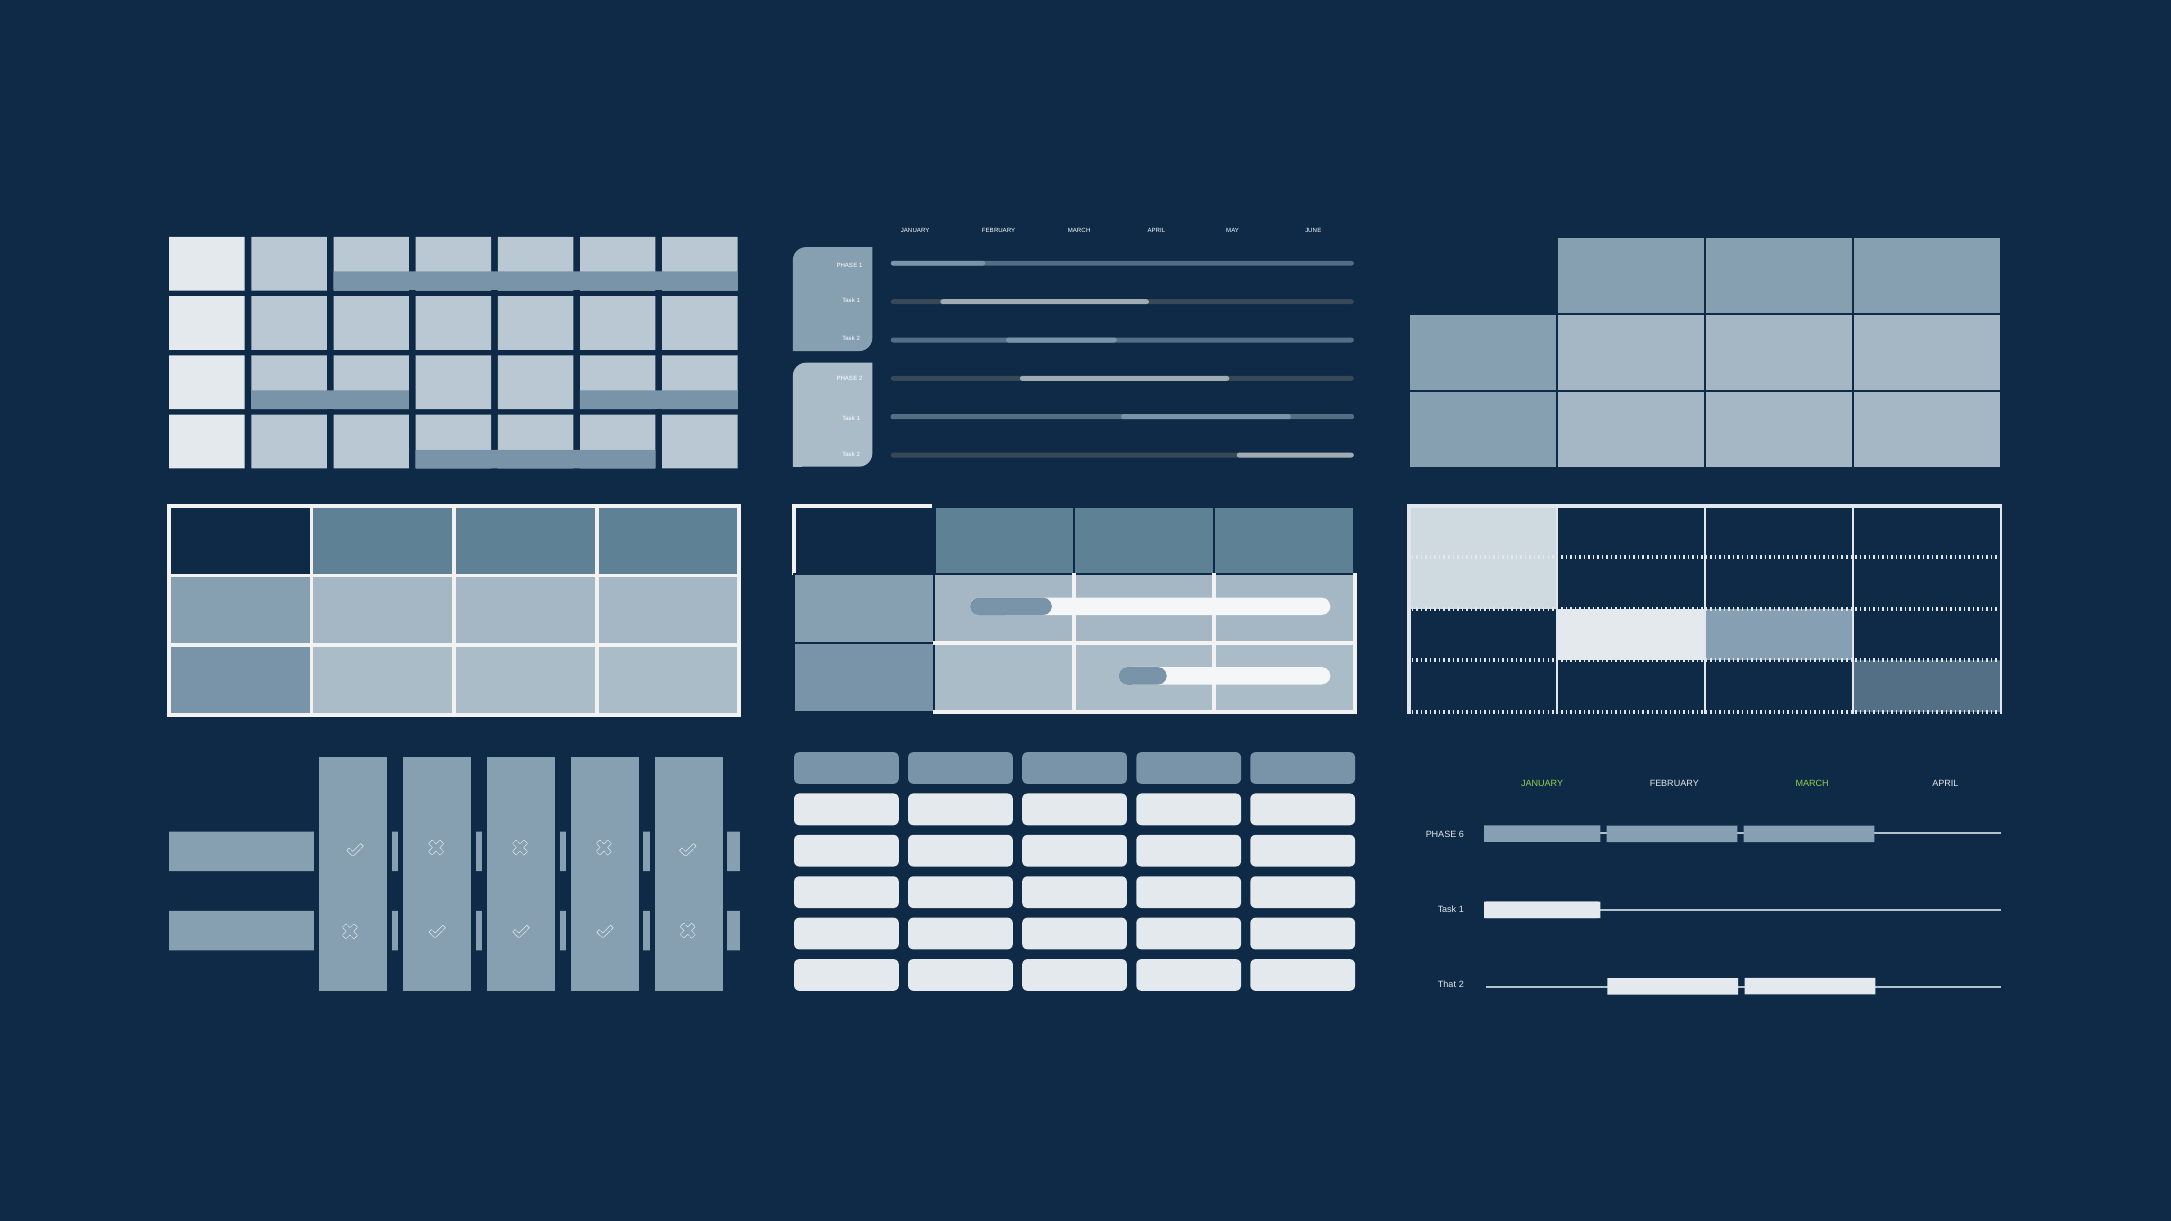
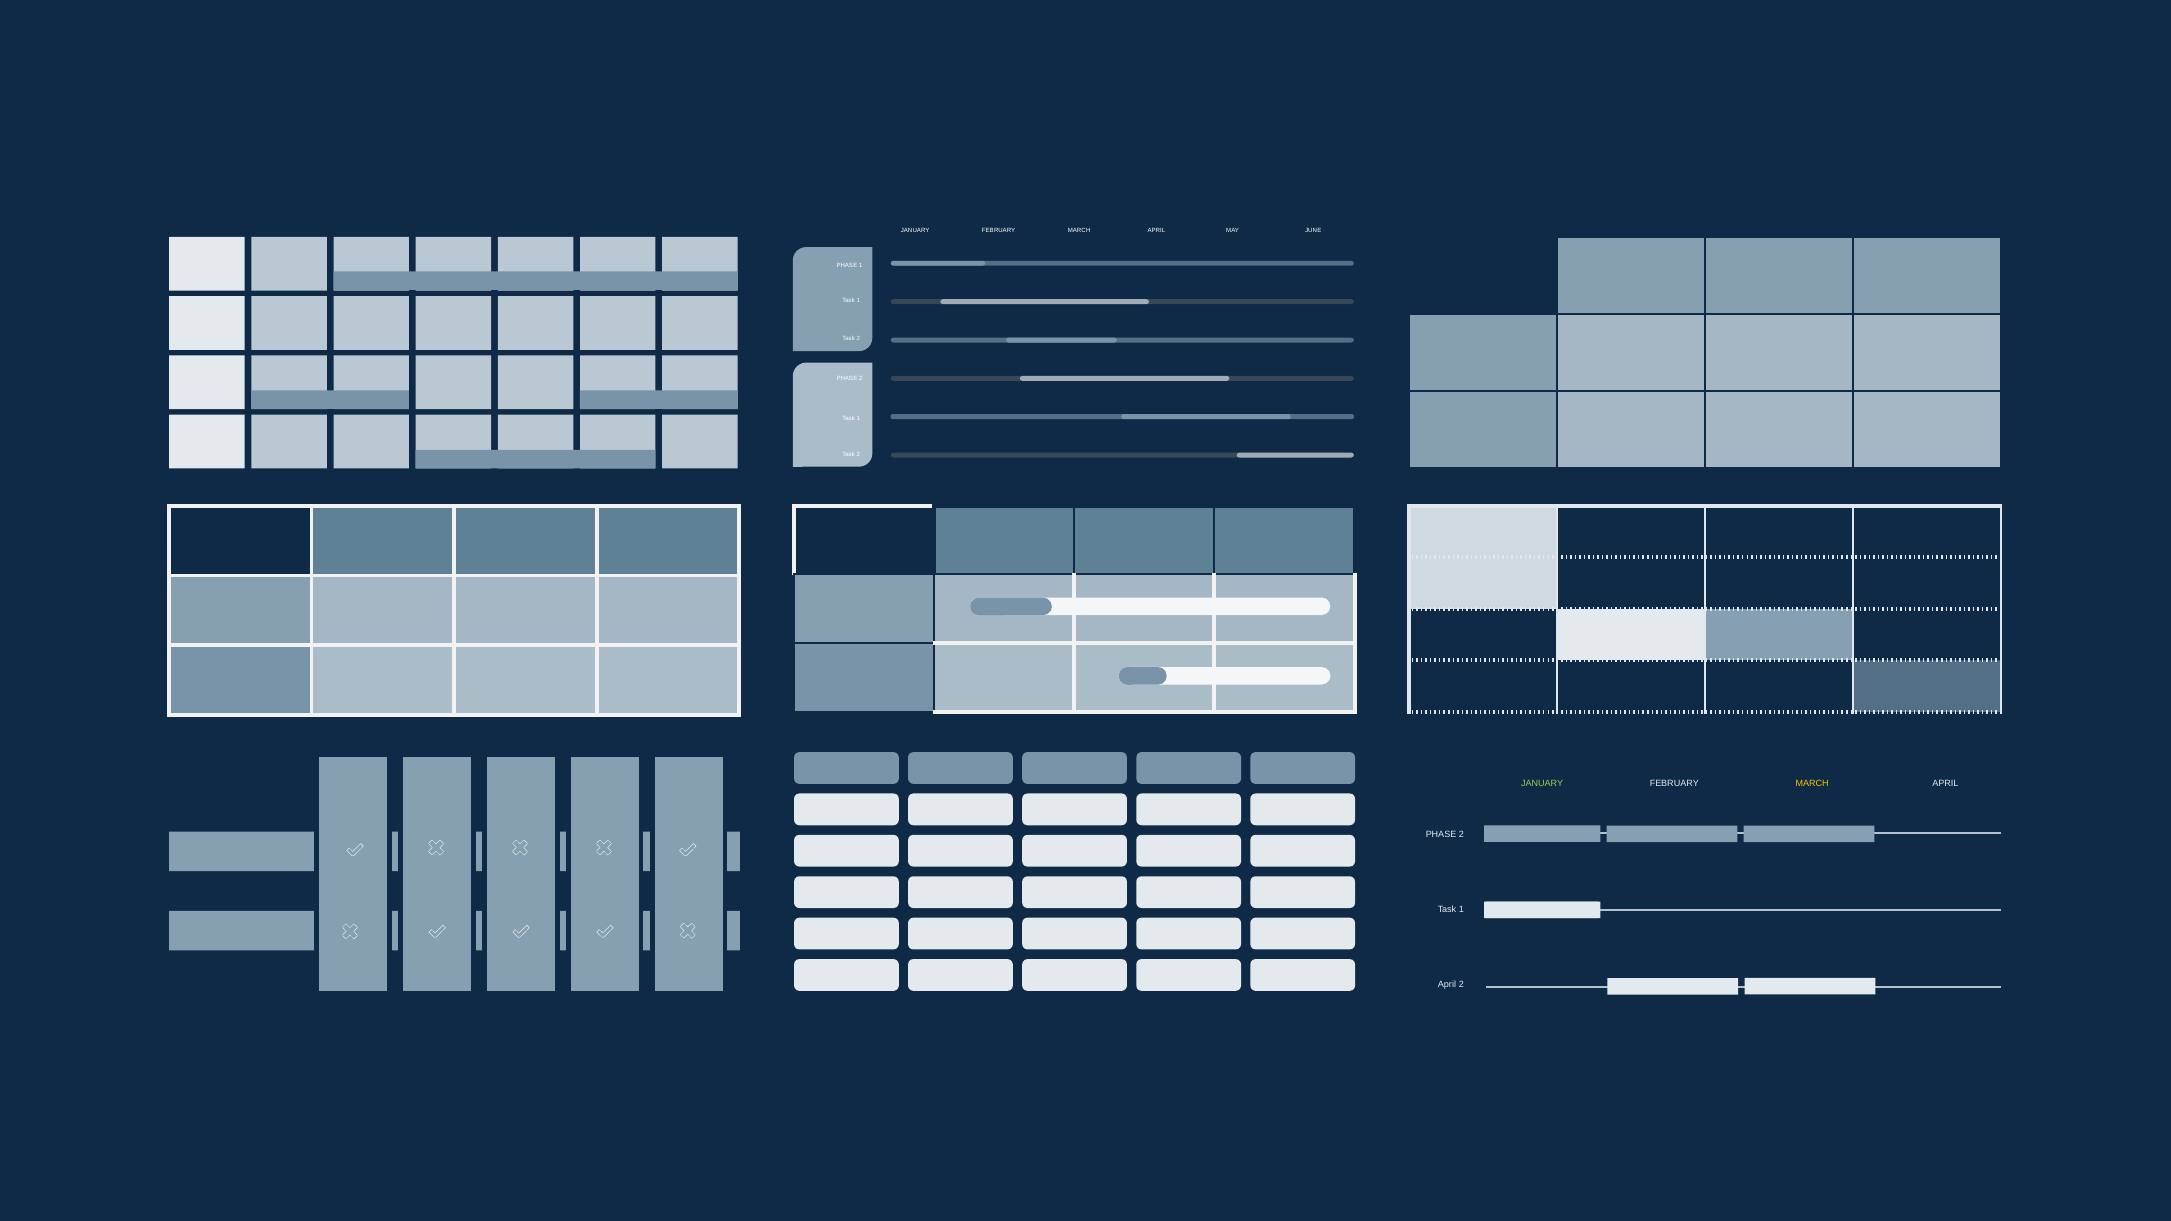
MARCH colour: light green -> yellow (1812, 784)
6: 6 -> 2 (1461, 834)
That: That -> April (1447, 984)
